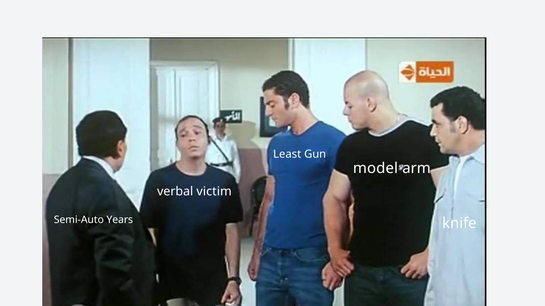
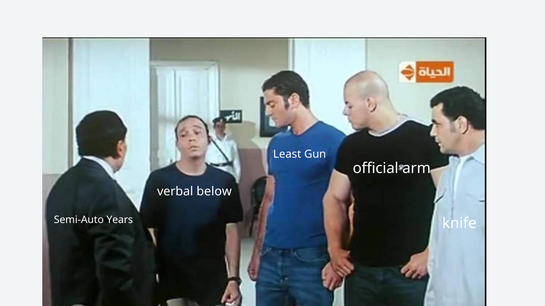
model: model -> official (376, 168)
victim: victim -> below (214, 192)
